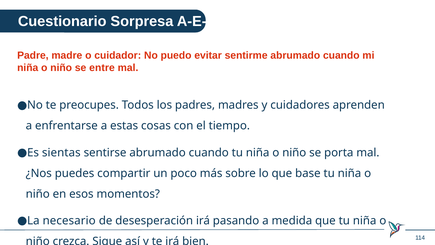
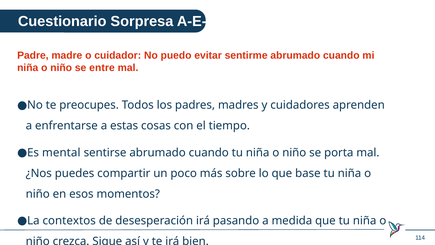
sientas: sientas -> mental (61, 152)
necesario: necesario -> contextos (69, 220)
